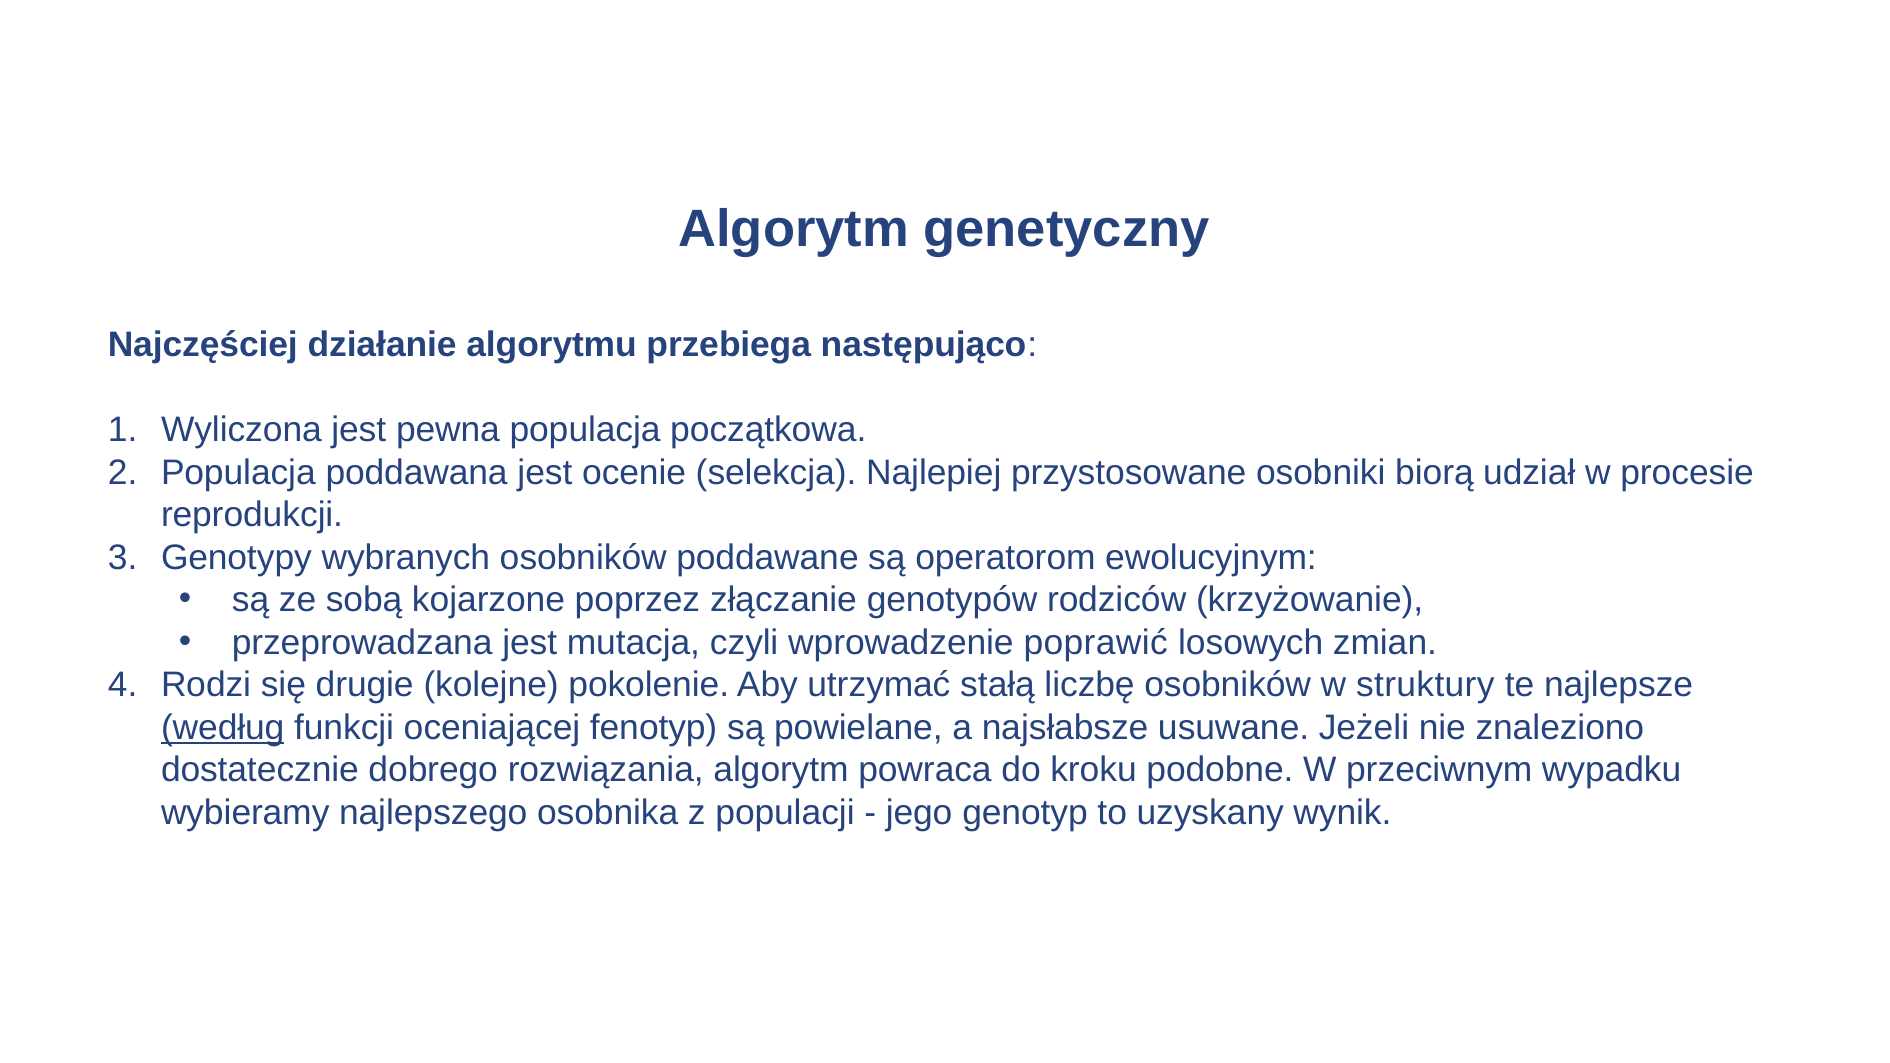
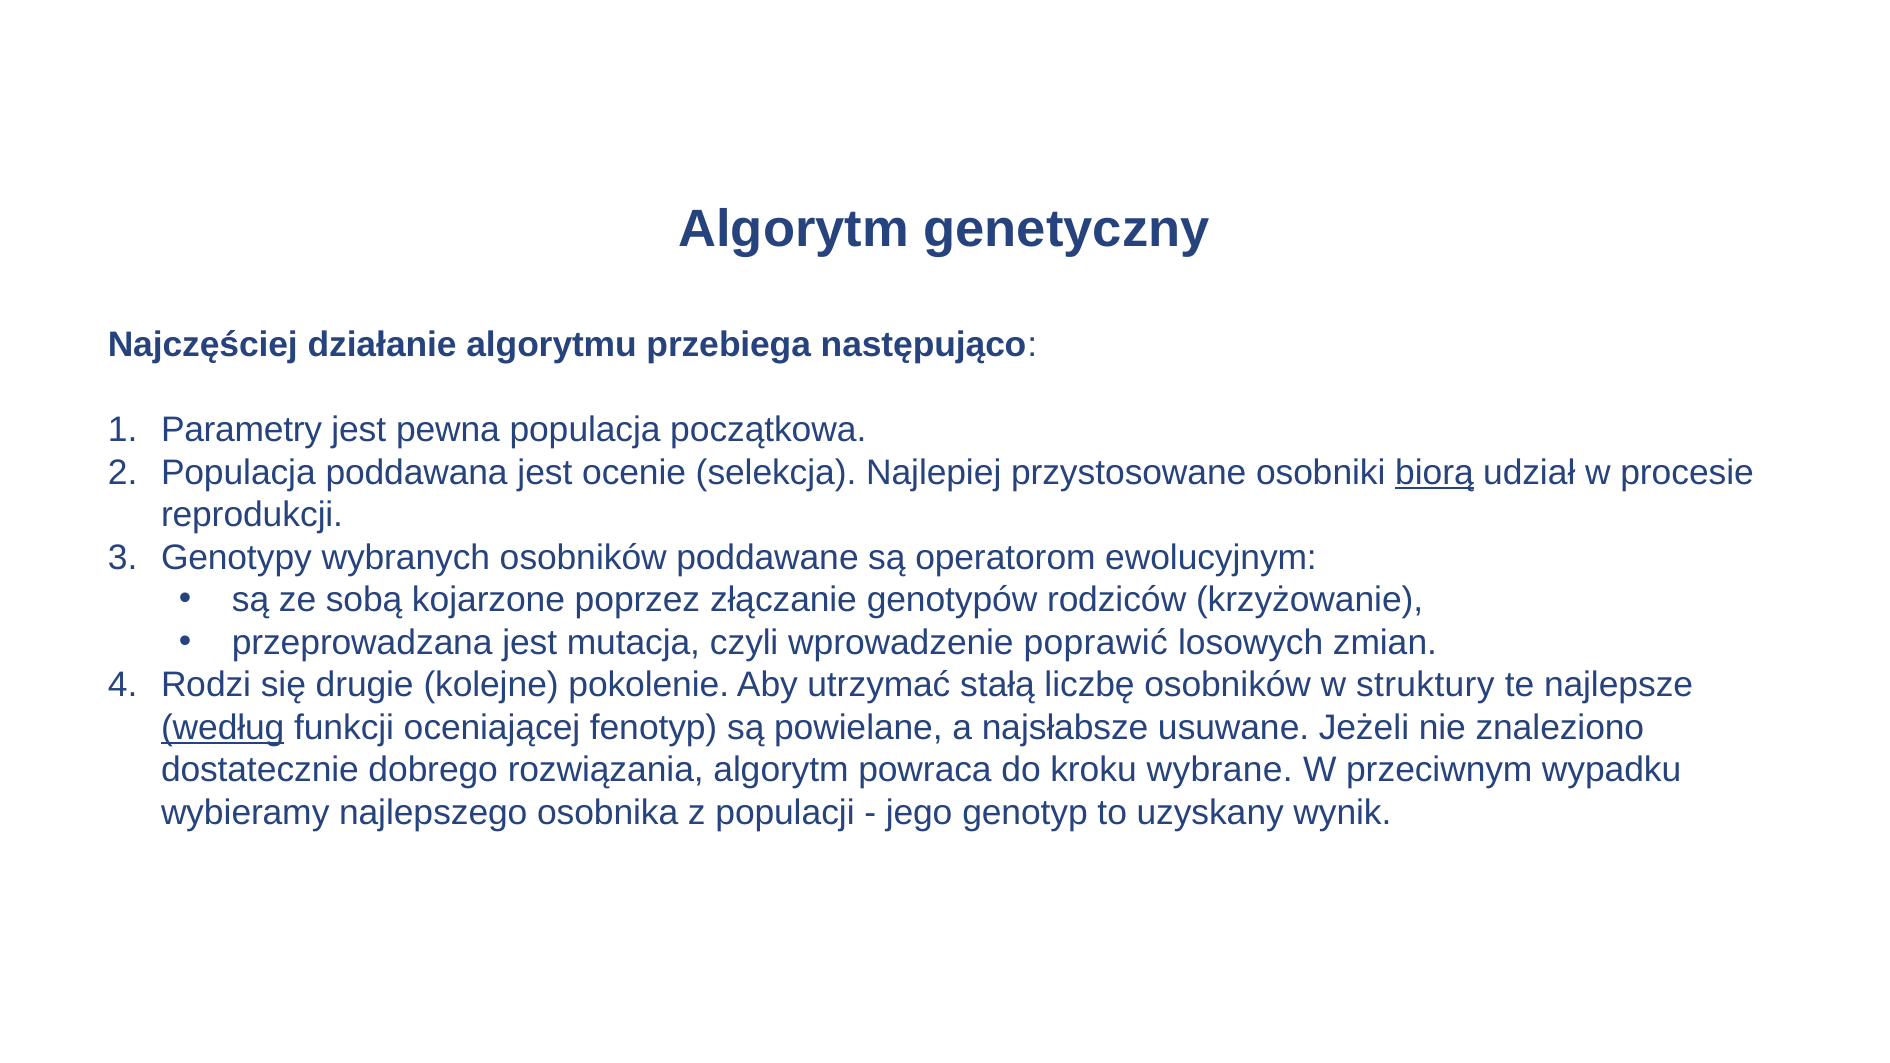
Wyliczona: Wyliczona -> Parametry (242, 430)
biorą underline: none -> present (1434, 473)
podobne: podobne -> wybrane (1220, 770)
